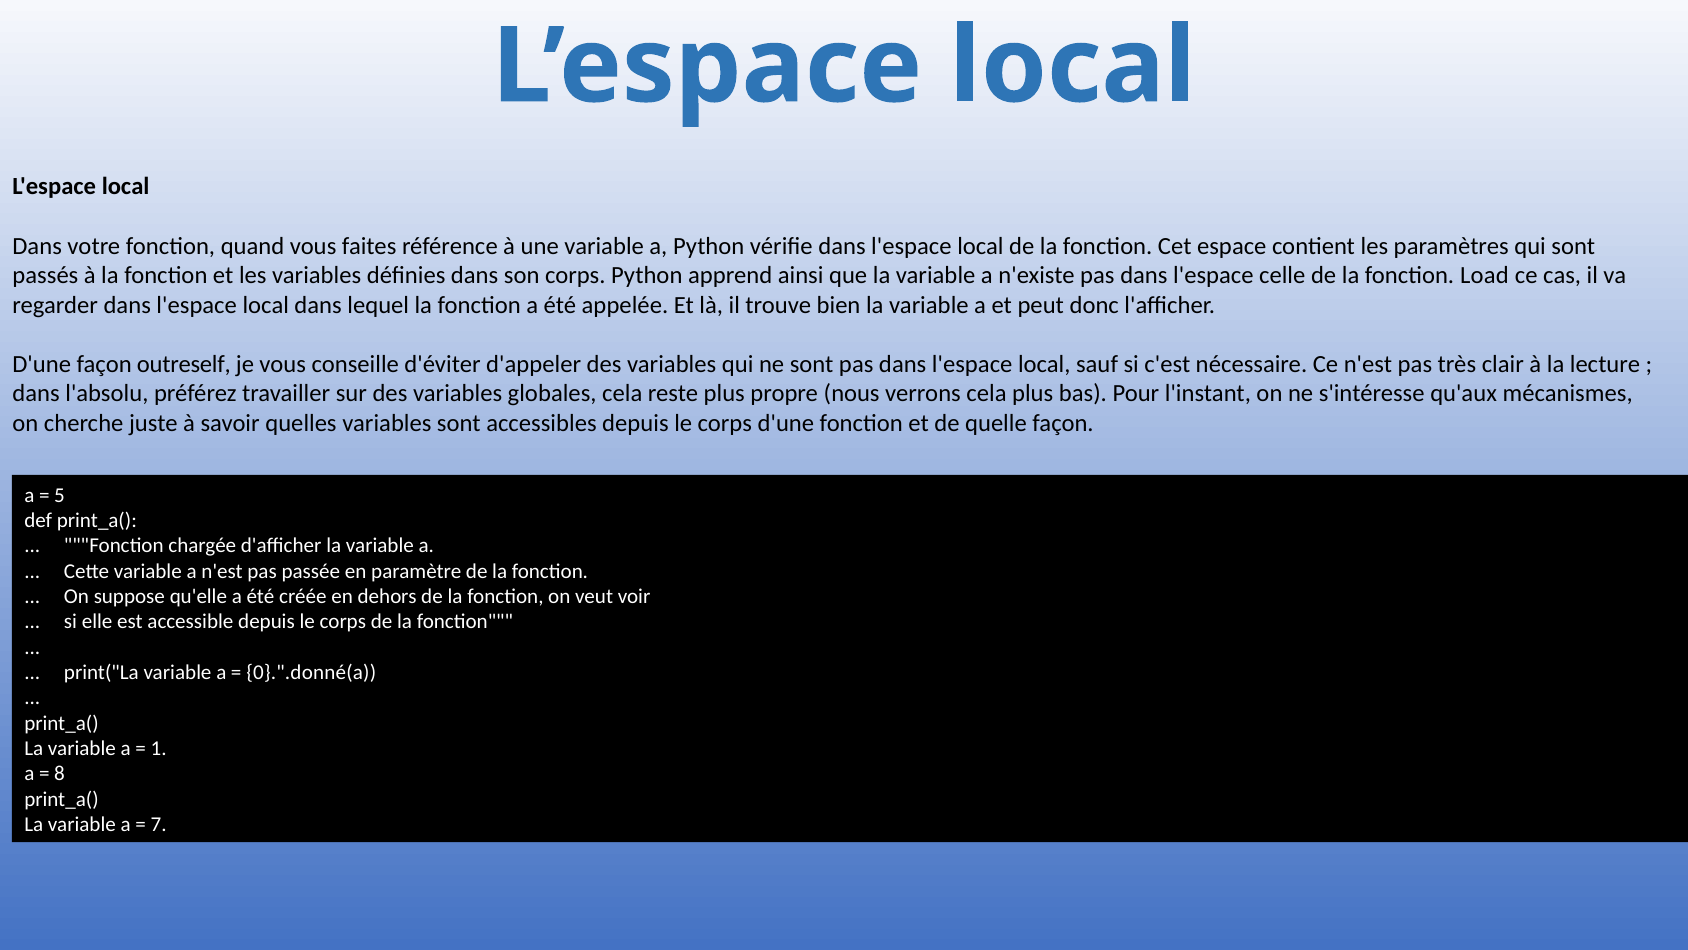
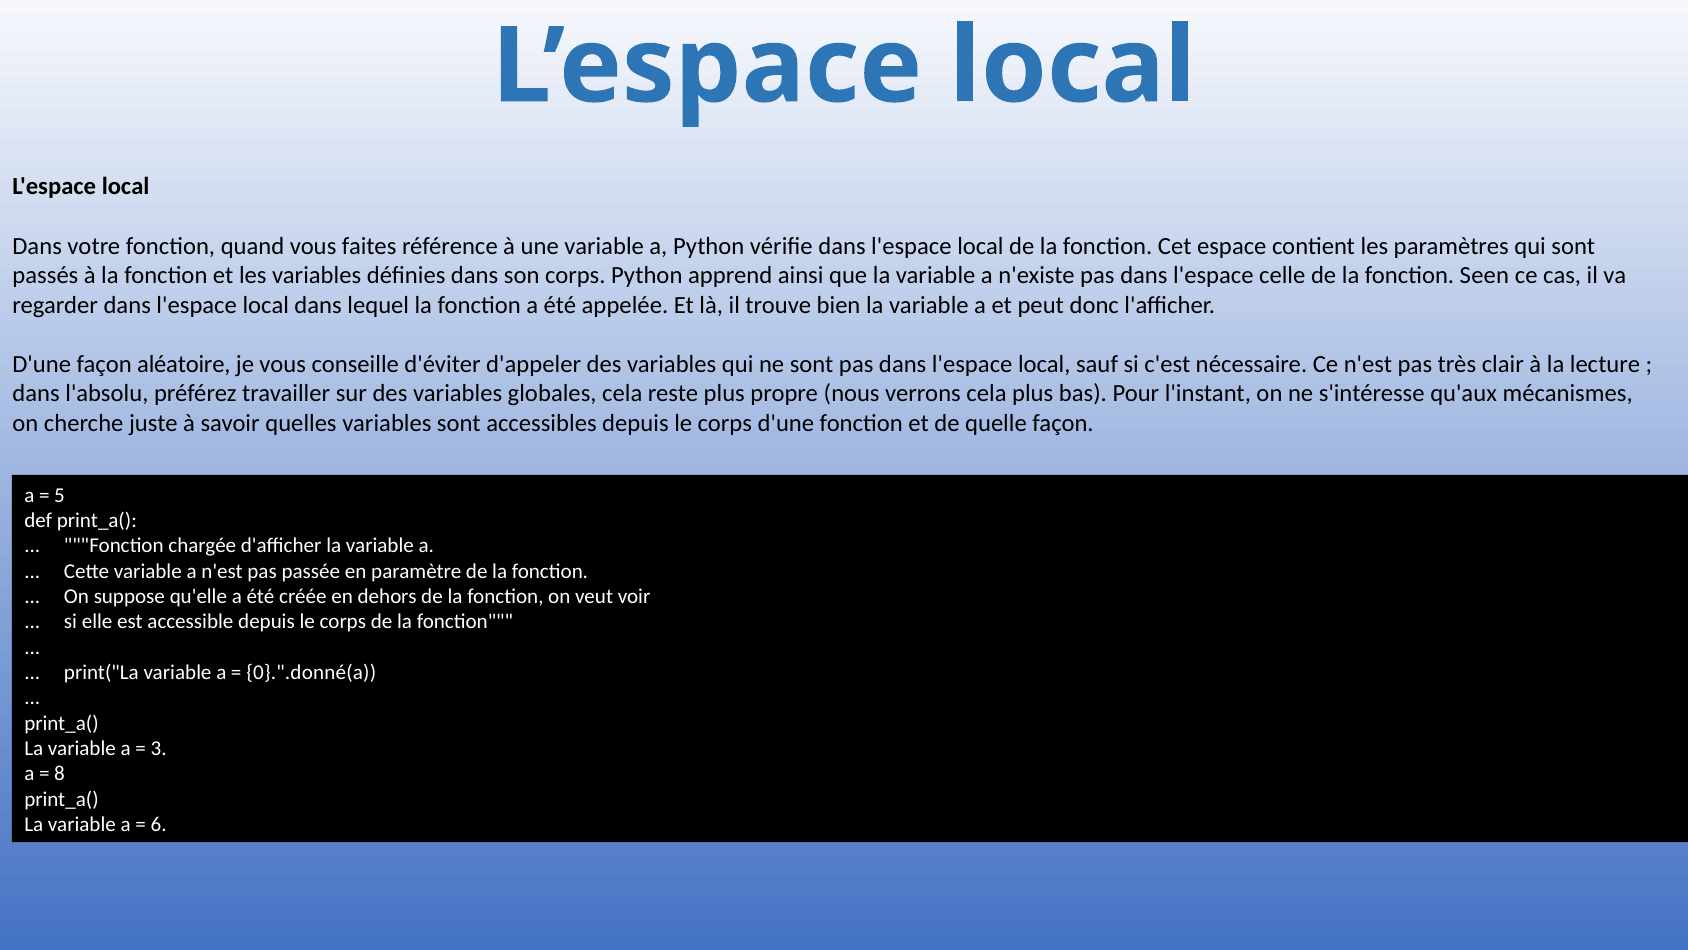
Load: Load -> Seen (1484, 275)
outreself: outreself -> aléatoire (184, 364)
1: 1 -> 3 (159, 748)
7: 7 -> 6 (159, 824)
